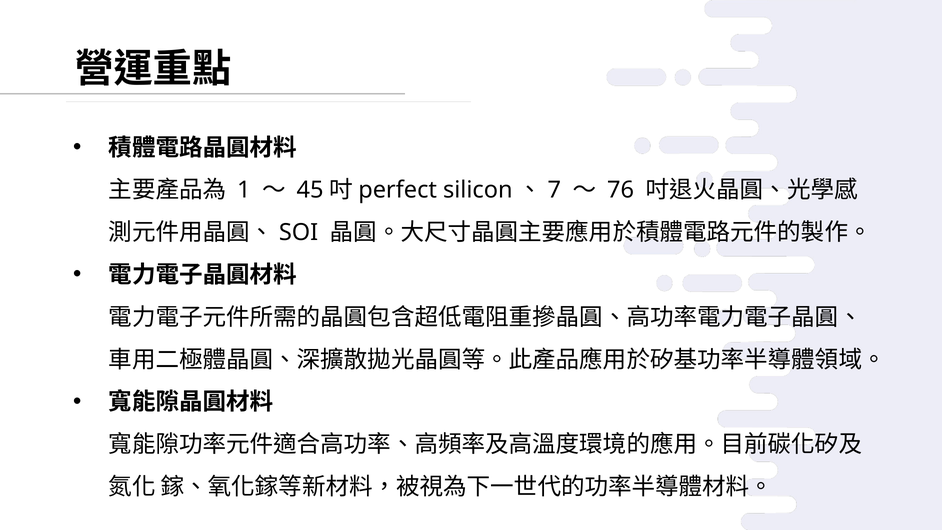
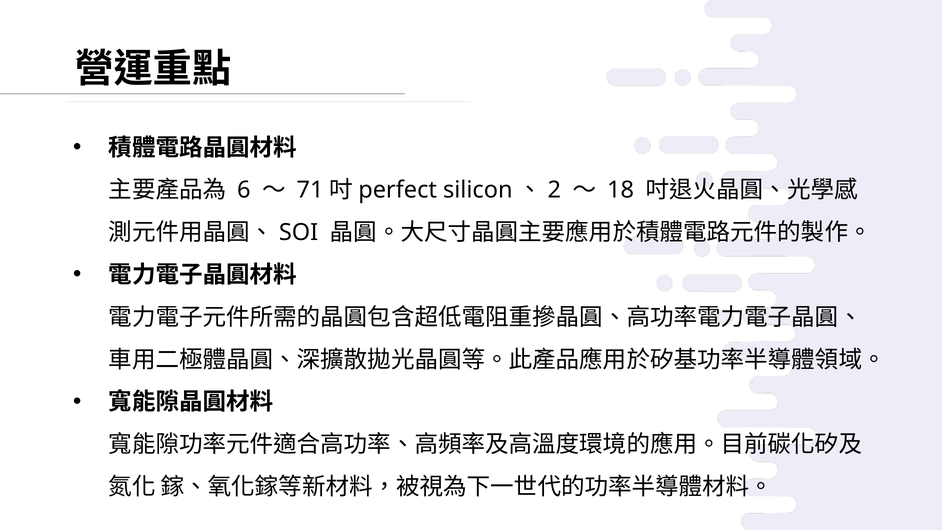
1: 1 -> 6 (244, 190)
45: 45 -> 71 (310, 190)
7: 7 -> 2 (554, 190)
76: 76 -> 18 (621, 190)
